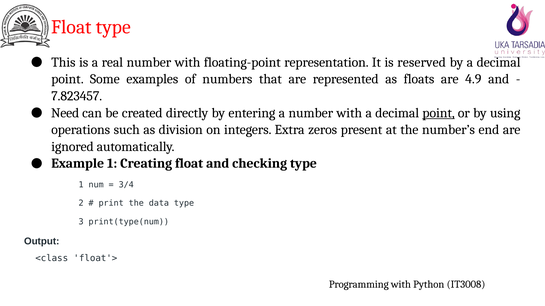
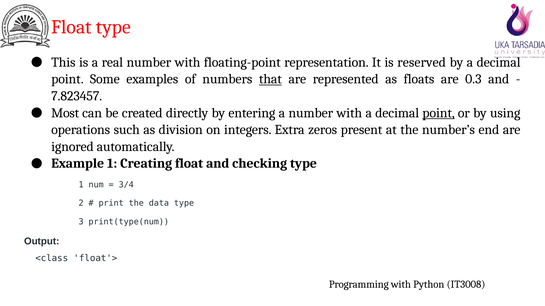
that underline: none -> present (270, 79)
4.9: 4.9 -> 0.3 (473, 79)
Need: Need -> Most (65, 113)
